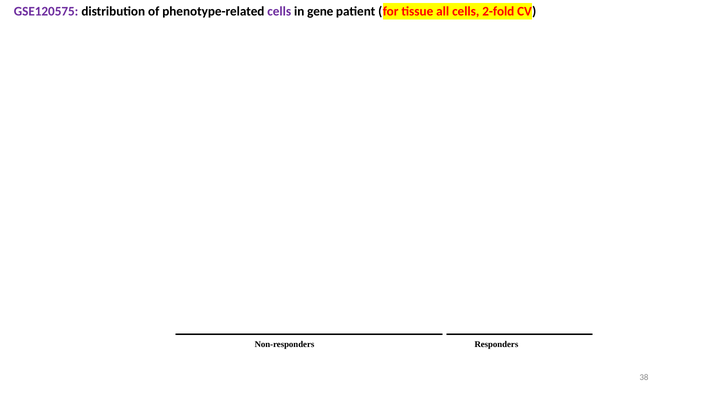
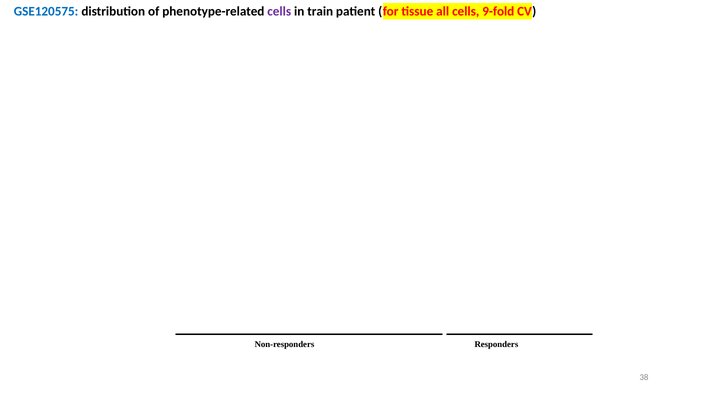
GSE120575 colour: purple -> blue (46, 11)
gene: gene -> train (320, 11)
2-fold: 2-fold -> 9-fold (498, 11)
